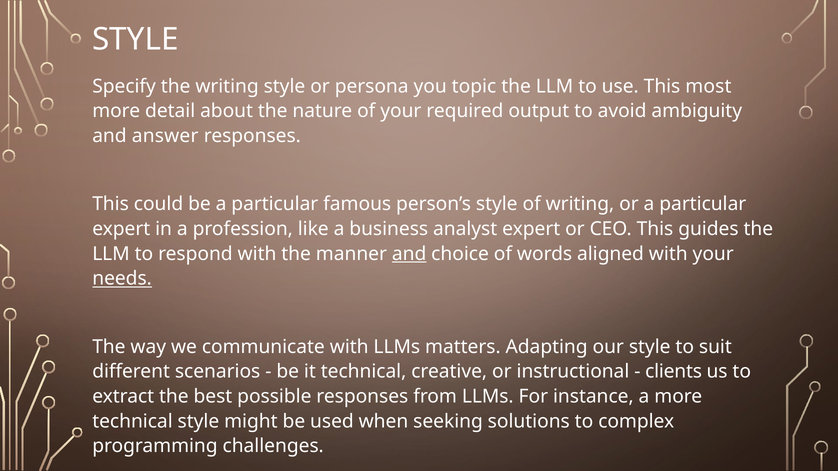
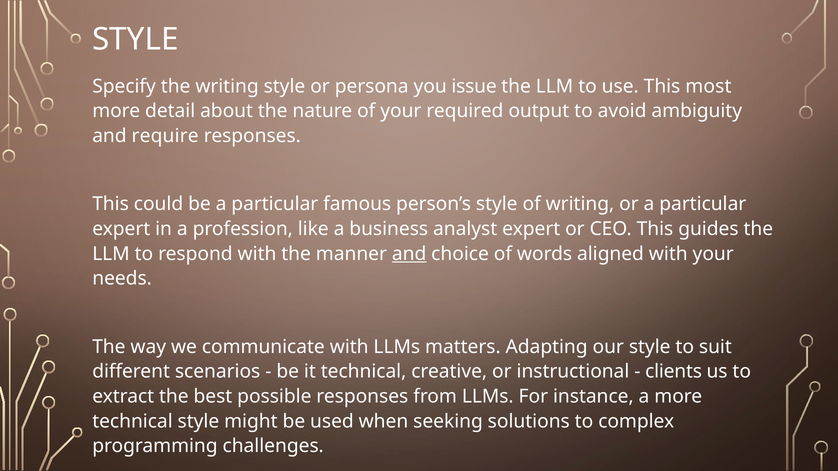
topic: topic -> issue (474, 86)
answer: answer -> require (165, 136)
needs underline: present -> none (122, 279)
